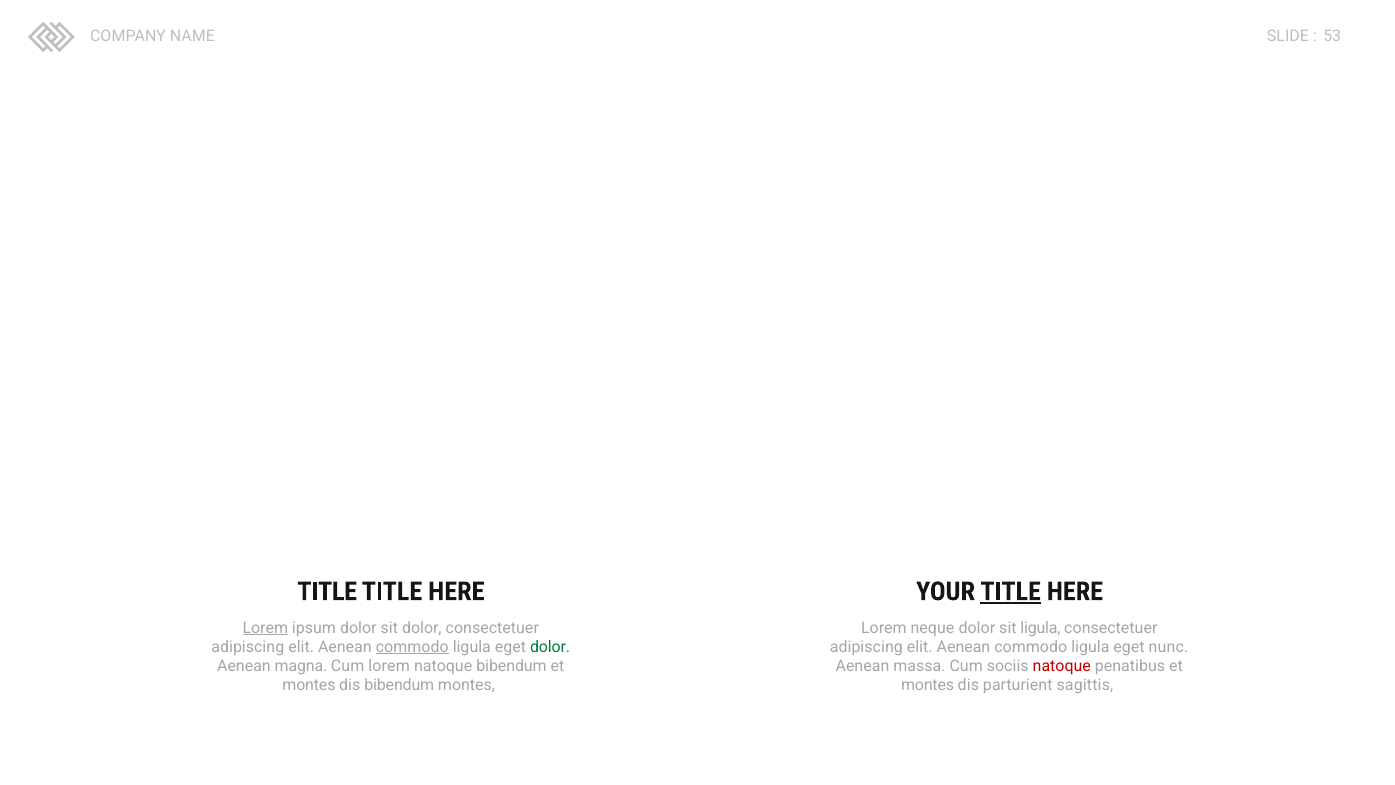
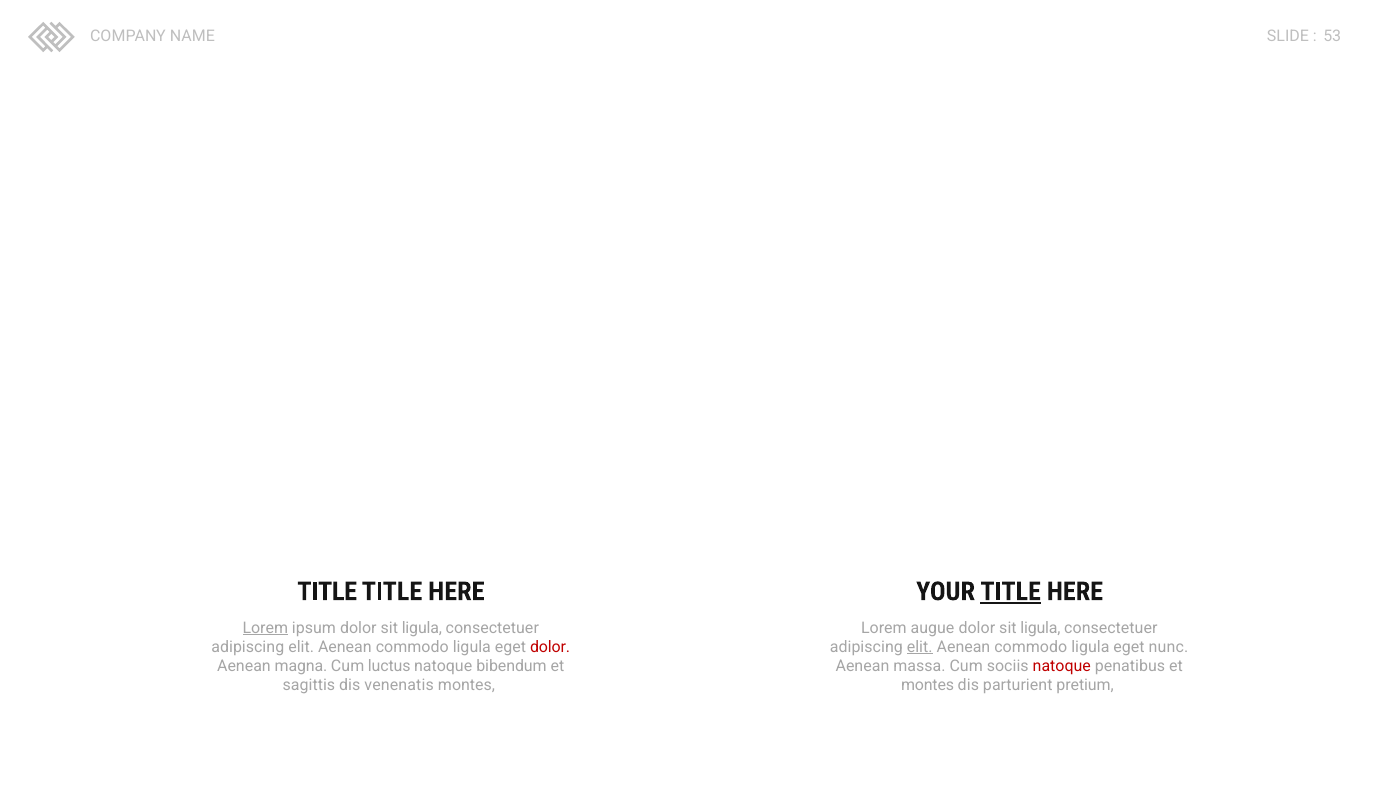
ipsum dolor sit dolor: dolor -> ligula (422, 627)
neque: neque -> augue (932, 627)
commodo underline: present -> none (412, 647)
dolor colour: green -> red (550, 647)
elit underline: none -> present (920, 647)
Cum lorem: lorem -> luctus (389, 666)
montes: montes -> sagittis (309, 685)
dis bibendum: bibendum -> venenatis (399, 685)
sagittis: sagittis -> pretium (1085, 685)
